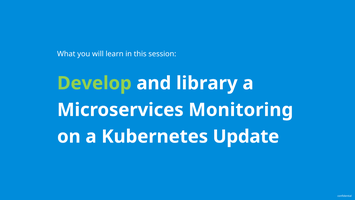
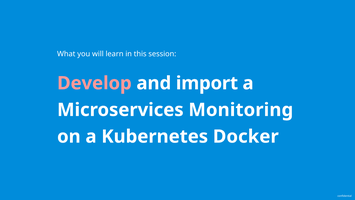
Develop colour: light green -> pink (94, 83)
library: library -> import (207, 83)
Update: Update -> Docker (246, 136)
